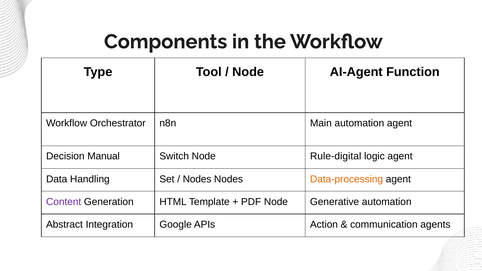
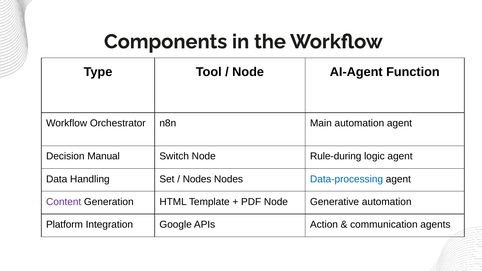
Rule-digital: Rule-digital -> Rule-during (336, 156)
Data-processing colour: orange -> blue (347, 179)
Abstract: Abstract -> Platform (65, 225)
